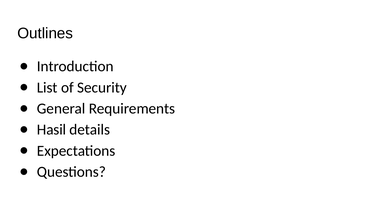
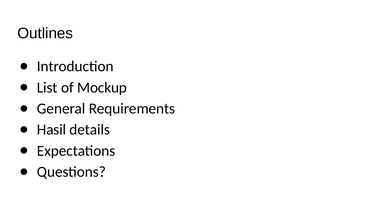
Security: Security -> Mockup (102, 87)
